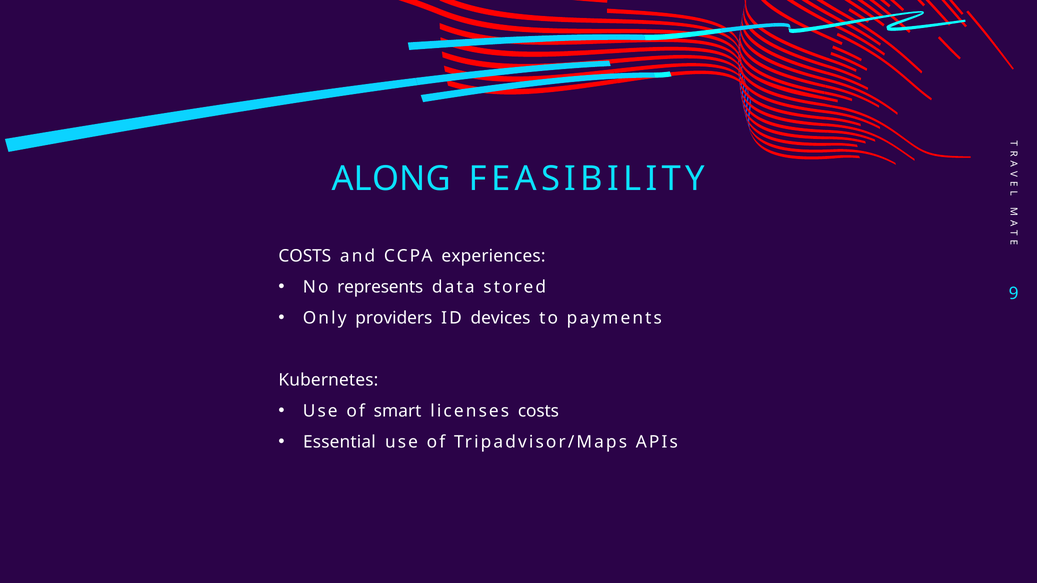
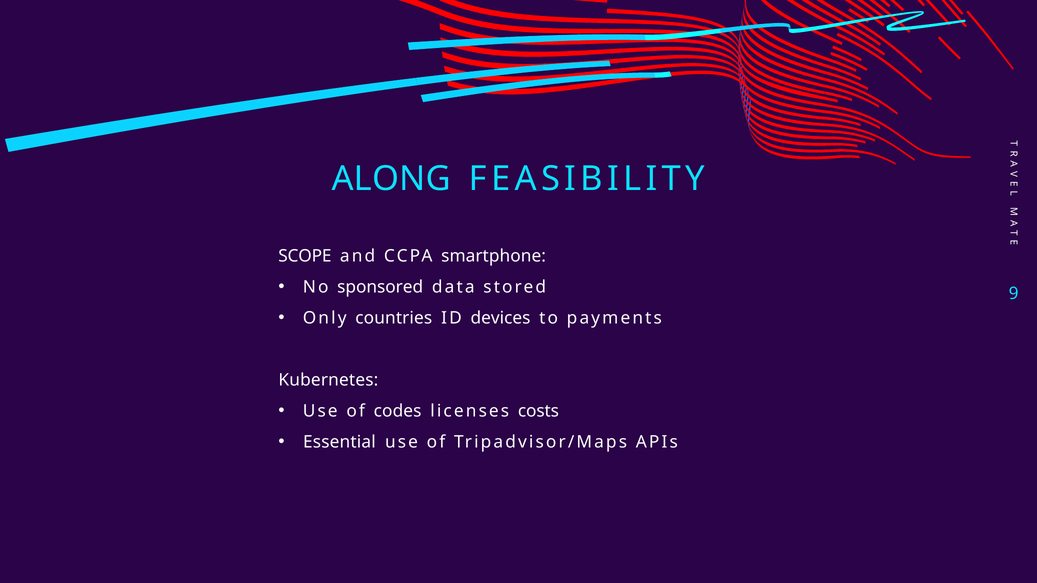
COSTS: COSTS -> SCOPE (305, 256)
experiences: experiences -> smartphone (494, 256)
represents: represents -> sponsored (380, 287)
providers: providers -> countries (394, 318)
smart: smart -> codes (398, 411)
